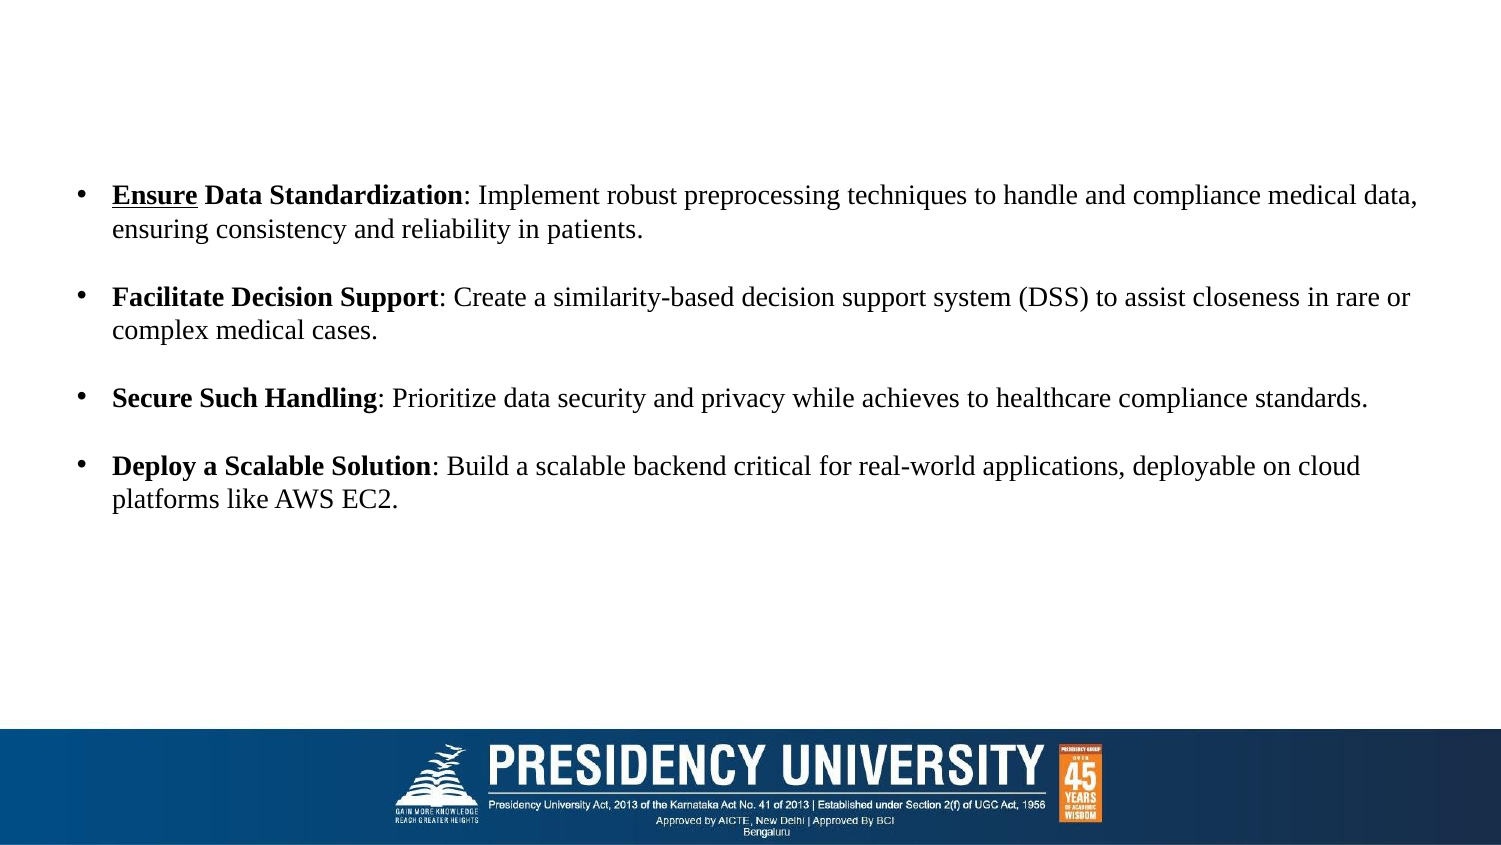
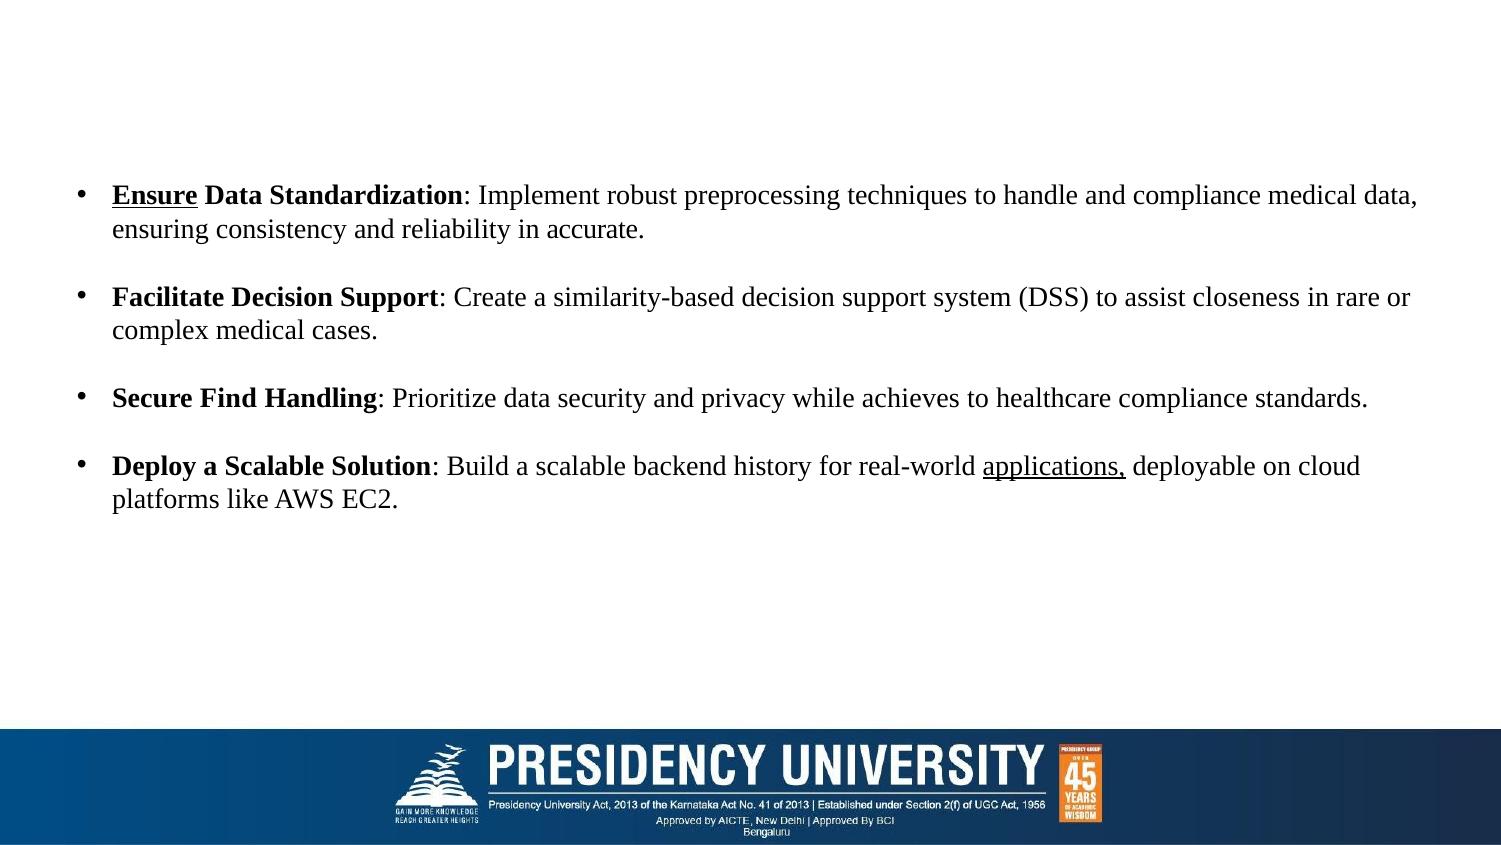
patients: patients -> accurate (596, 229)
Such: Such -> Find (228, 398)
critical: critical -> history (773, 465)
applications underline: none -> present (1054, 465)
